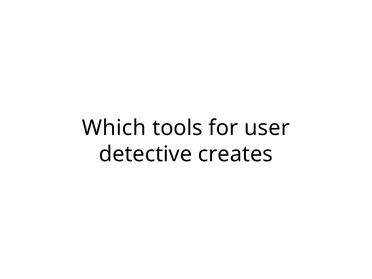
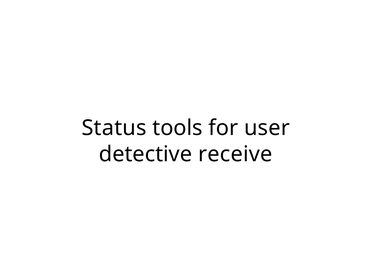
Which: Which -> Status (114, 128)
creates: creates -> receive (235, 154)
